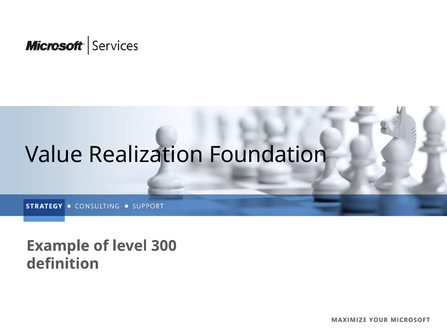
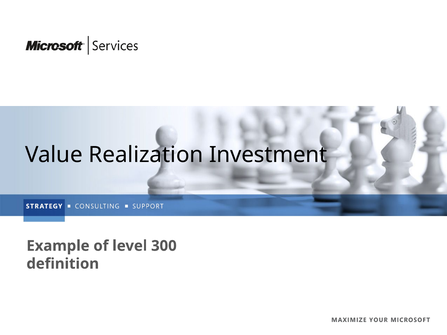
Foundation: Foundation -> Investment (268, 155)
